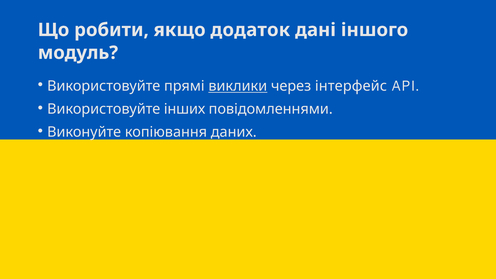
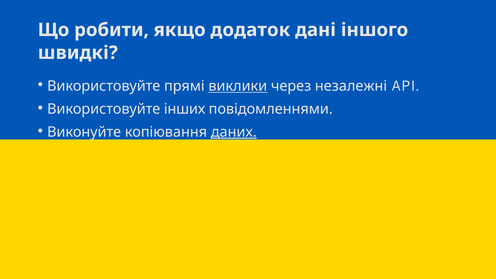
модуль: модуль -> швидкі (78, 53)
інтерфейс: інтерфейс -> незалежні (351, 86)
даних underline: none -> present (234, 132)
